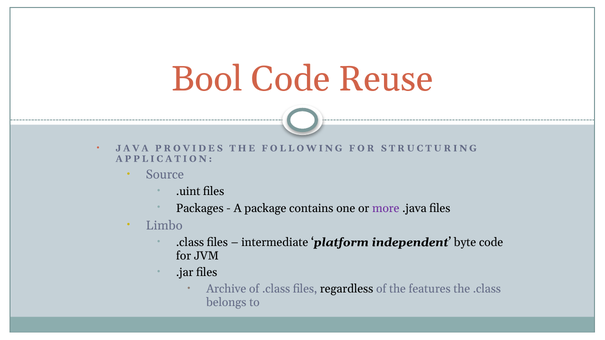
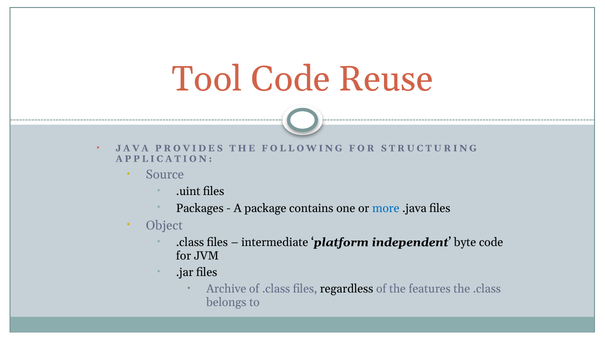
Bool: Bool -> Tool (207, 79)
more colour: purple -> blue (386, 208)
Limbo: Limbo -> Object (164, 226)
